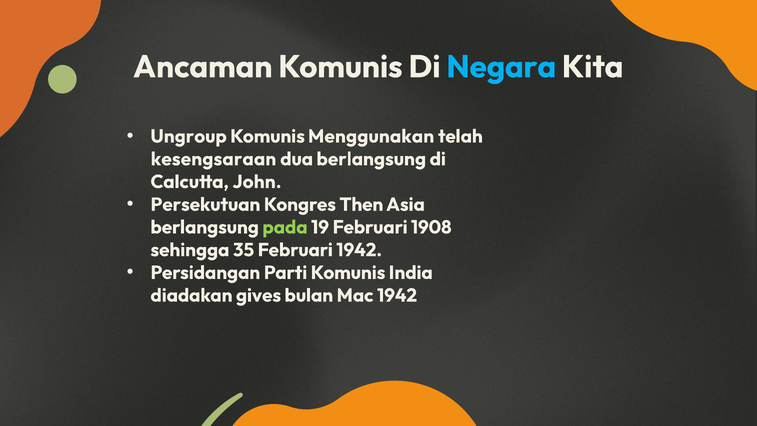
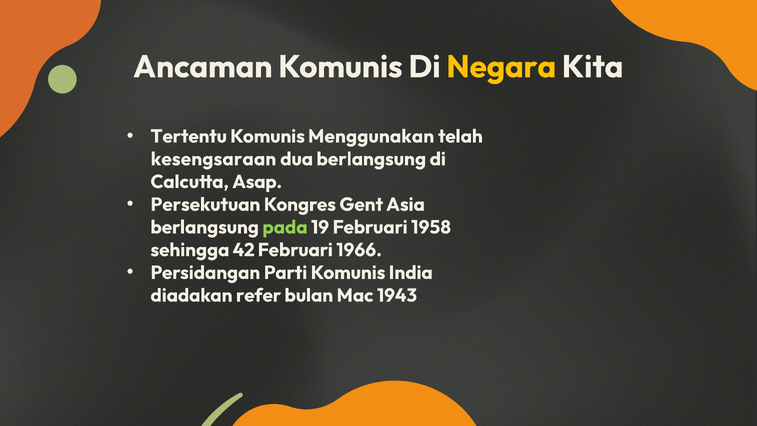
Negara colour: light blue -> yellow (501, 67)
Ungroup: Ungroup -> Tertentu (189, 136)
John: John -> Asap (257, 182)
Then: Then -> Gent (361, 204)
1908: 1908 -> 1958 (431, 227)
35: 35 -> 42 (244, 250)
Februari 1942: 1942 -> 1966 (359, 250)
gives: gives -> refer (259, 295)
Mac 1942: 1942 -> 1943 (397, 295)
